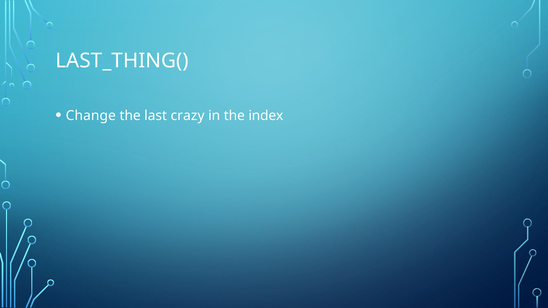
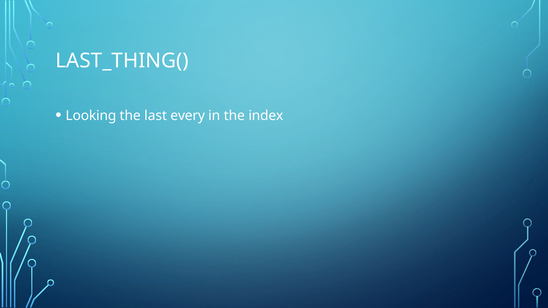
Change: Change -> Looking (91, 116)
crazy: crazy -> every (188, 116)
